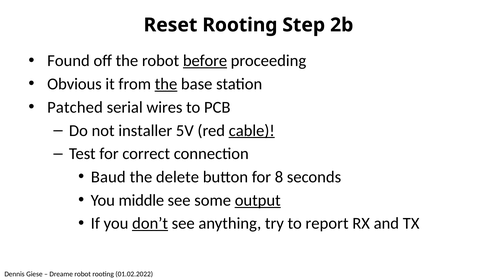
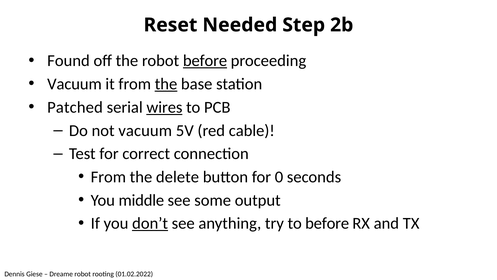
Reset Rooting: Rooting -> Needed (240, 25)
Obvious: Obvious -> Vacuum (74, 84)
wires underline: none -> present (164, 107)
not installer: installer -> vacuum (145, 130)
cable underline: present -> none (252, 130)
Baud: Baud -> From (108, 177)
8: 8 -> 0 (279, 177)
output underline: present -> none (258, 200)
to report: report -> before (327, 223)
